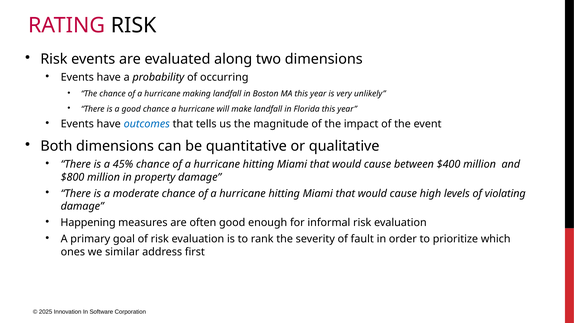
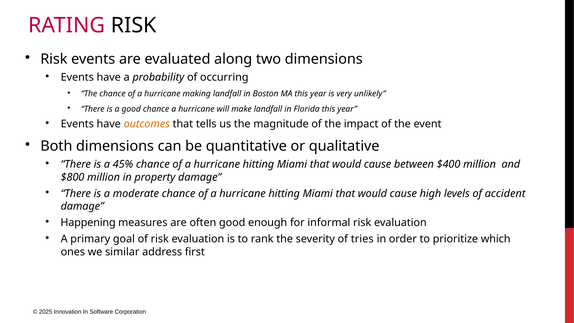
outcomes colour: blue -> orange (147, 124)
violating: violating -> accident (505, 193)
fault: fault -> tries (362, 239)
